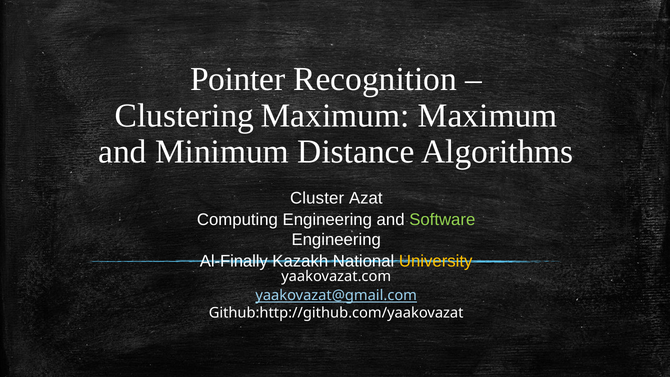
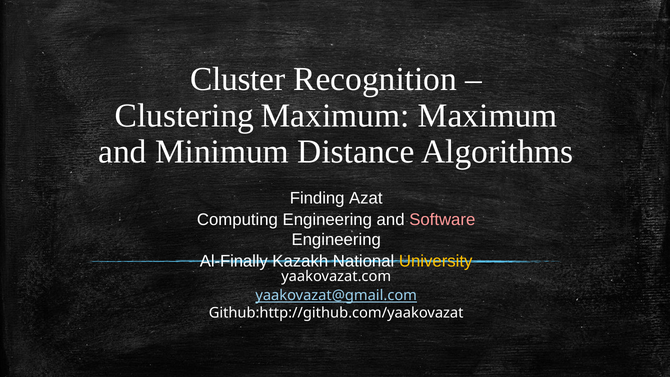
Pointer: Pointer -> Cluster (238, 79)
Cluster: Cluster -> Finding (317, 198)
Software colour: light green -> pink (442, 220)
